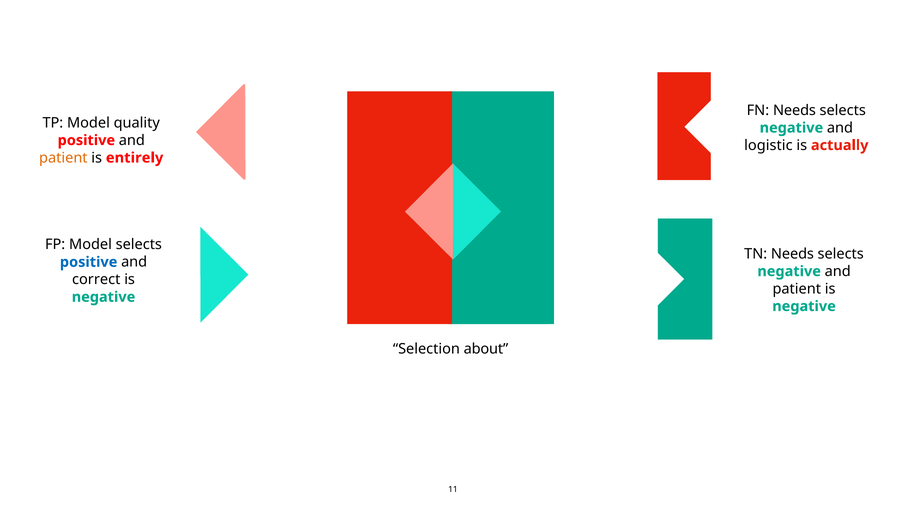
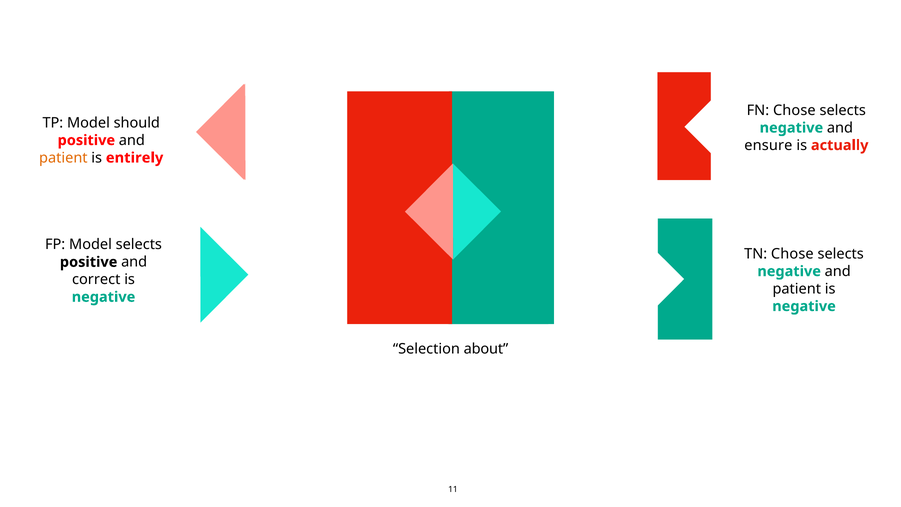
FN Needs: Needs -> Chose (794, 110)
quality: quality -> should (137, 123)
logistic: logistic -> ensure (768, 145)
TN Needs: Needs -> Chose (792, 254)
positive colour: blue -> black (89, 262)
